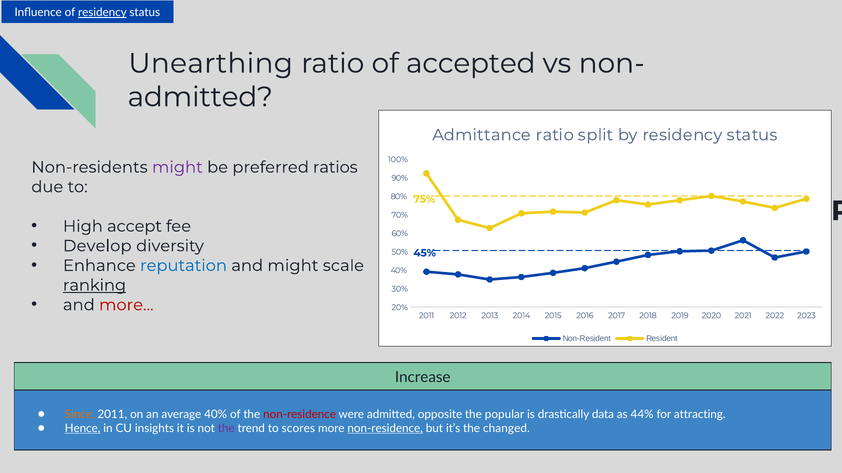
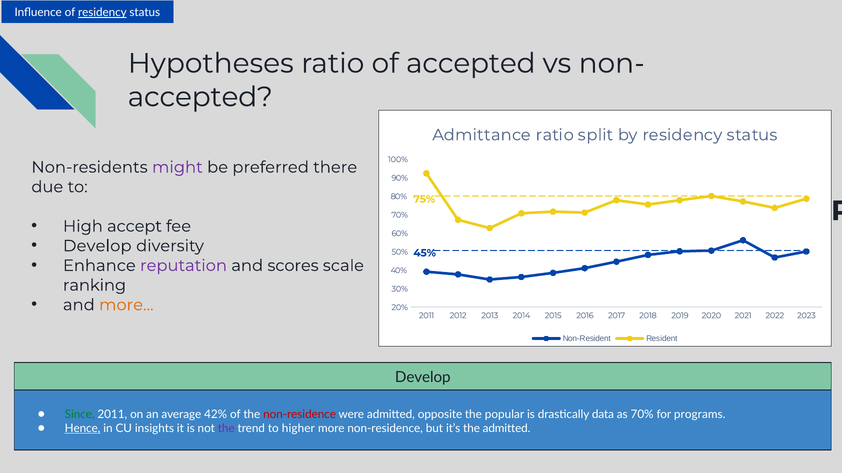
Unearthing: Unearthing -> Hypotheses (211, 63)
admitted: admitted -> accepted (200, 97)
ratios: ratios -> there (335, 167)
reputation colour: blue -> purple (184, 266)
and might: might -> scores (293, 266)
ranking underline: present -> none (95, 286)
more… colour: red -> orange (126, 305)
Increase: Increase -> Develop (423, 378)
Since colour: orange -> green (80, 415)
average 40%: 40% -> 42% (216, 415)
as 44%: 44% -> 70% (642, 415)
attracting: attracting -> programs (700, 415)
scores: scores -> higher (298, 429)
non-residence underline: present -> none (385, 429)
the changed: changed -> admitted (507, 429)
